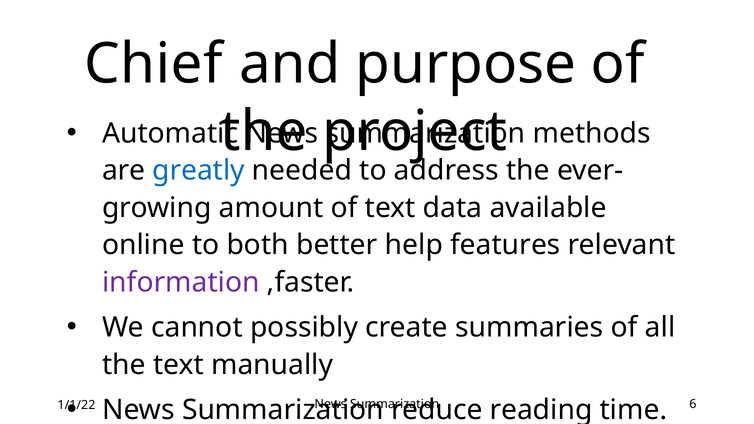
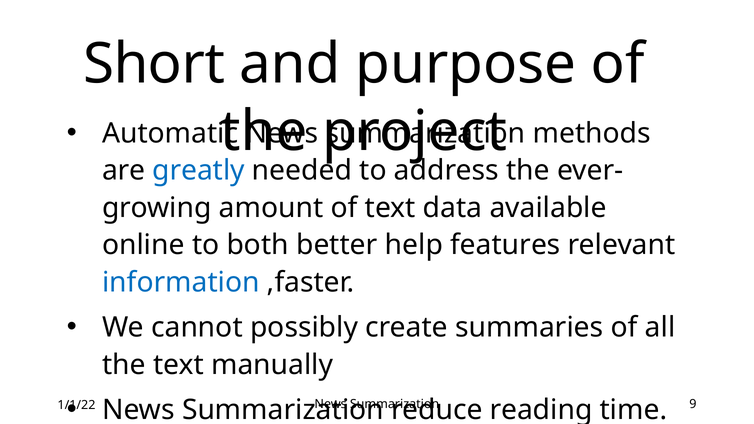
Chief: Chief -> Short (154, 64)
information colour: purple -> blue (181, 283)
6: 6 -> 9 (693, 404)
